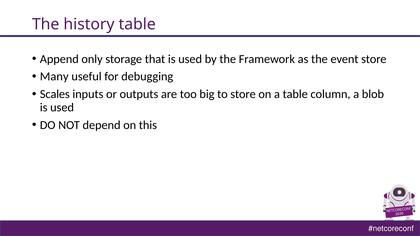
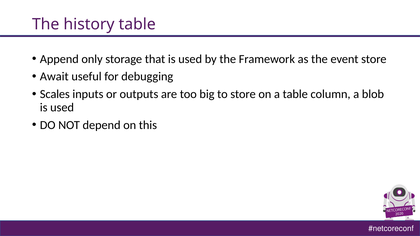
Many: Many -> Await (54, 77)
